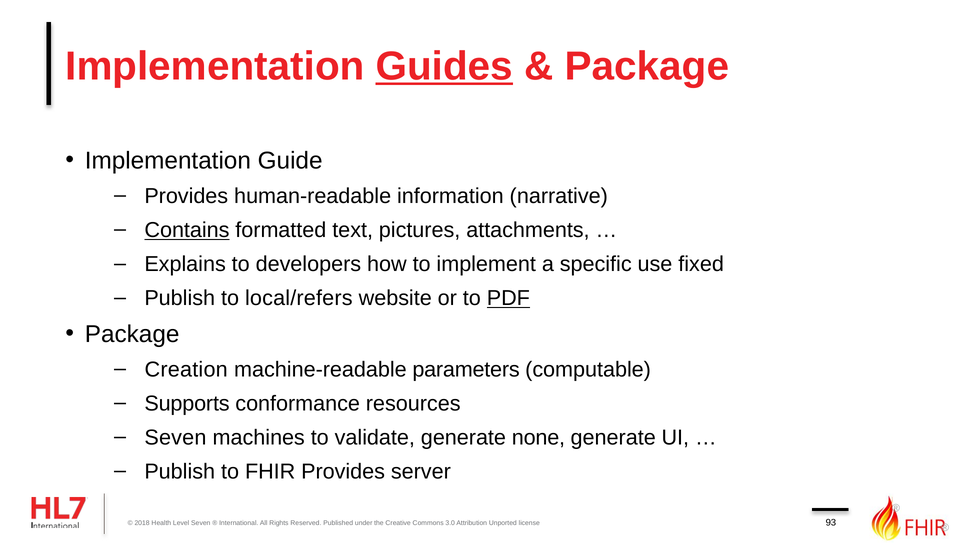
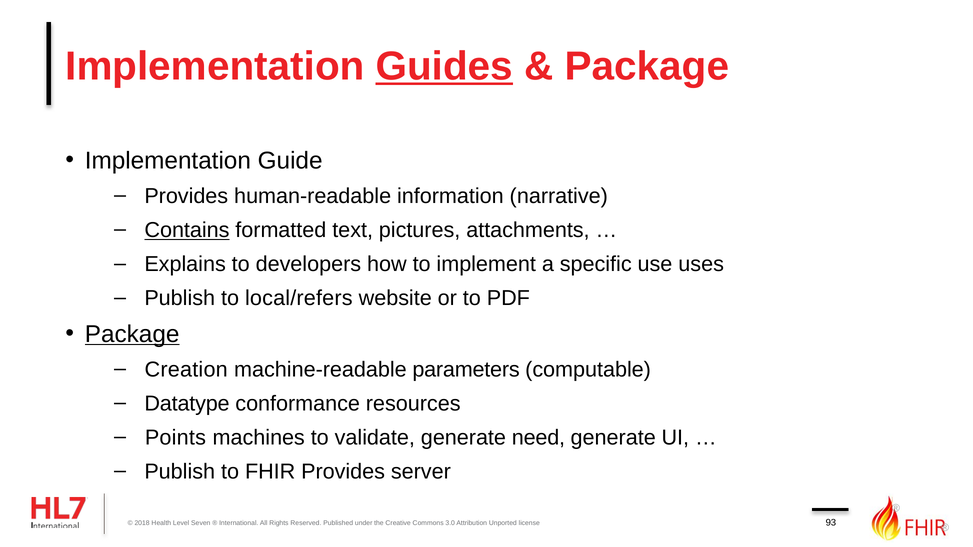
fixed: fixed -> uses (701, 264)
PDF underline: present -> none (508, 298)
Package underline: none -> present (132, 334)
Supports: Supports -> Datatype (187, 404)
Seven: Seven -> Points (175, 438)
none: none -> need (538, 438)
